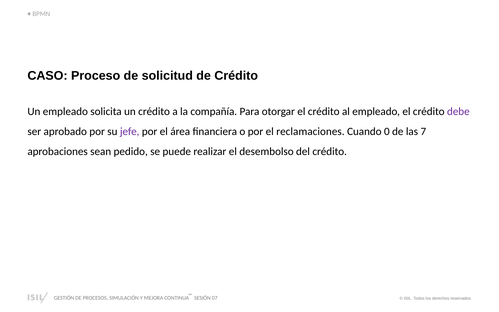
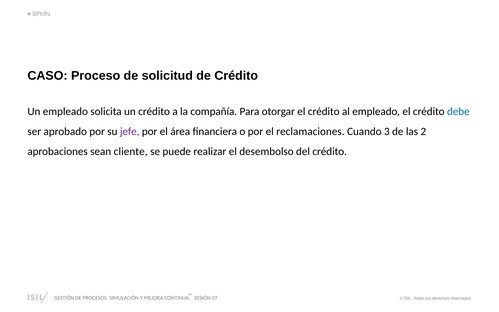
debe colour: purple -> blue (458, 111)
0: 0 -> 3 (387, 131)
7: 7 -> 2 (423, 131)
pedido: pedido -> cliente (131, 151)
